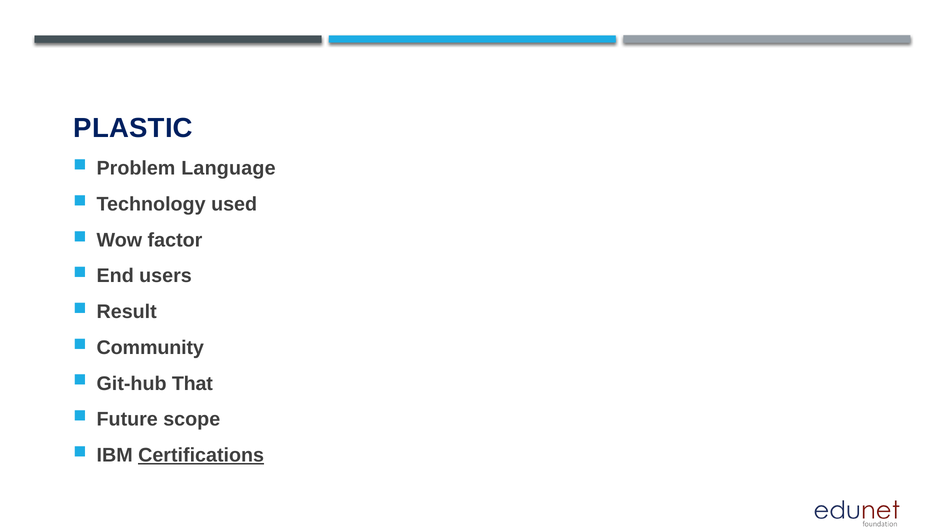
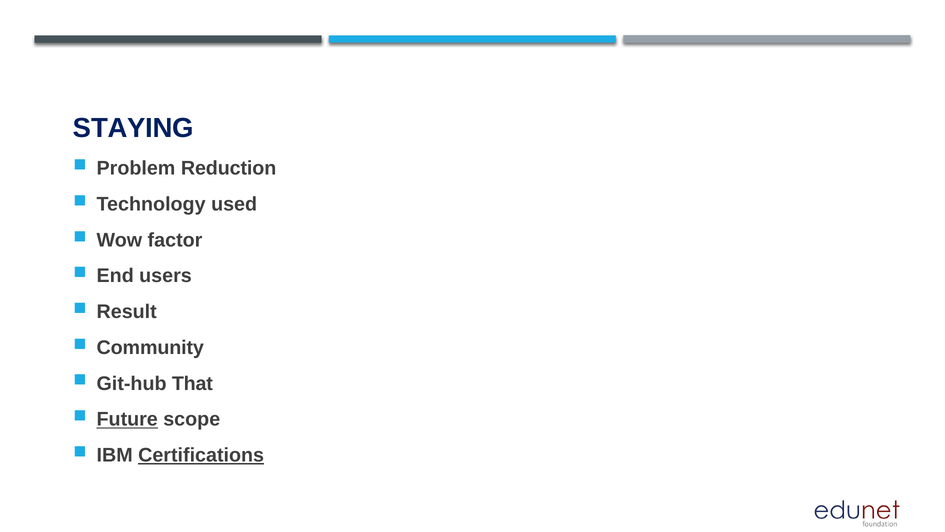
PLASTIC: PLASTIC -> STAYING (133, 128)
Language: Language -> Reduction (229, 168)
Future underline: none -> present (127, 419)
